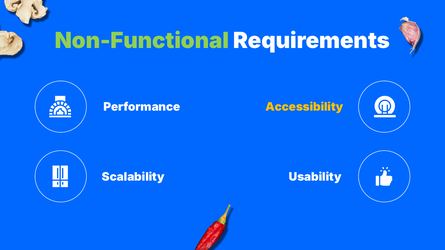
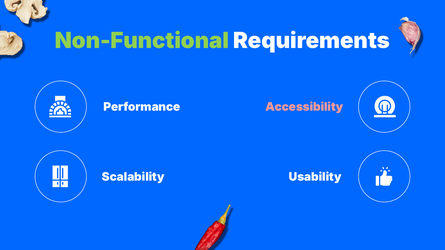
Accessibility colour: yellow -> pink (304, 107)
